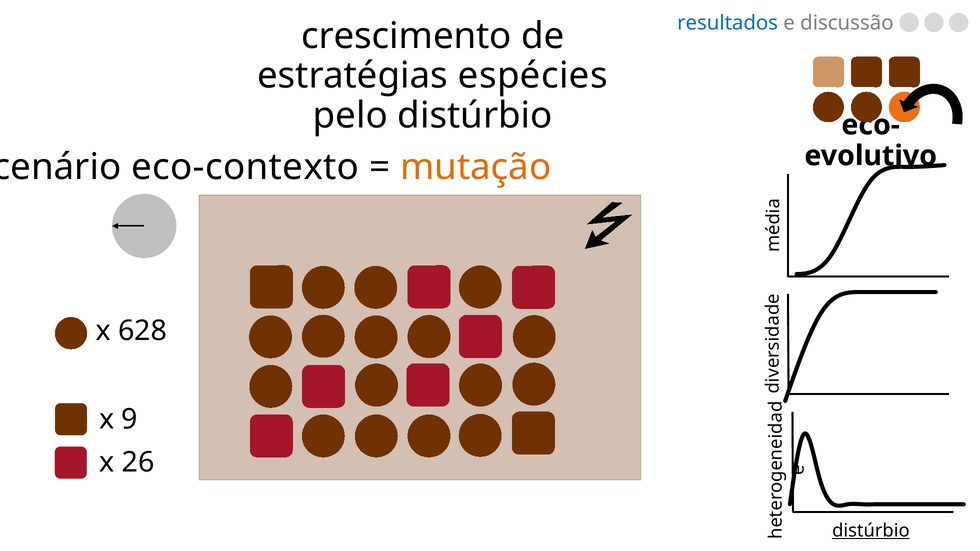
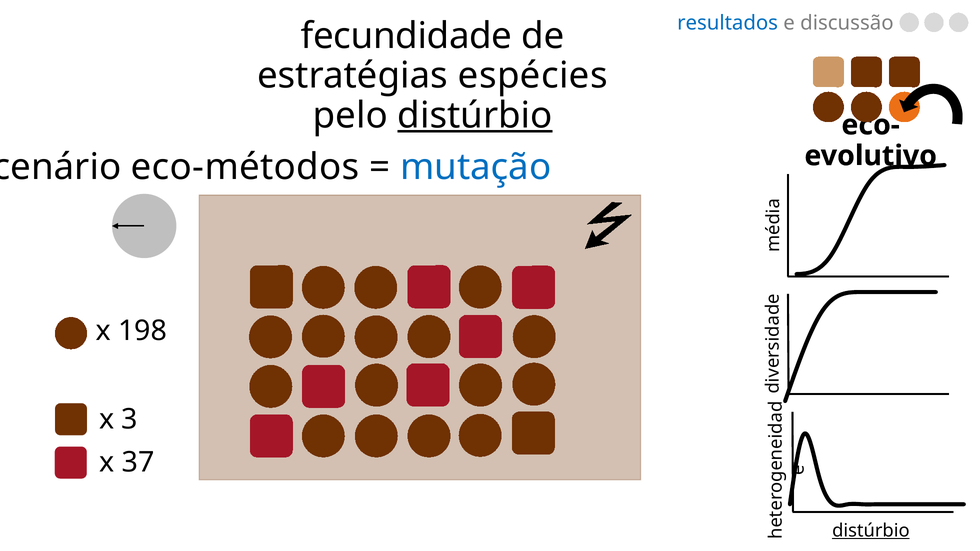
crescimento: crescimento -> fecundidade (407, 36)
distúrbio underline: none -> present (475, 116)
eco-contexto: eco-contexto -> eco-métodos (245, 167)
mutação colour: orange -> blue (476, 167)
628: 628 -> 198 (143, 331)
9: 9 -> 3 (130, 419)
26: 26 -> 37 (138, 463)
